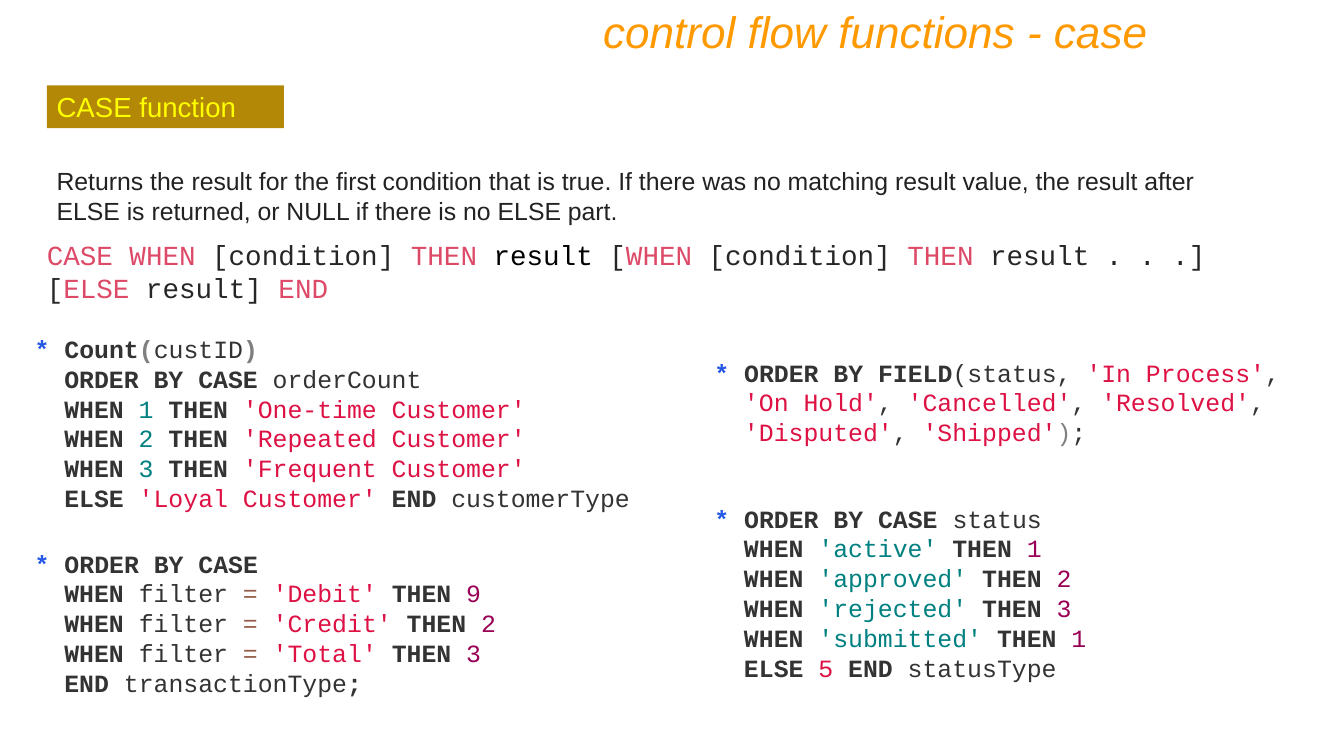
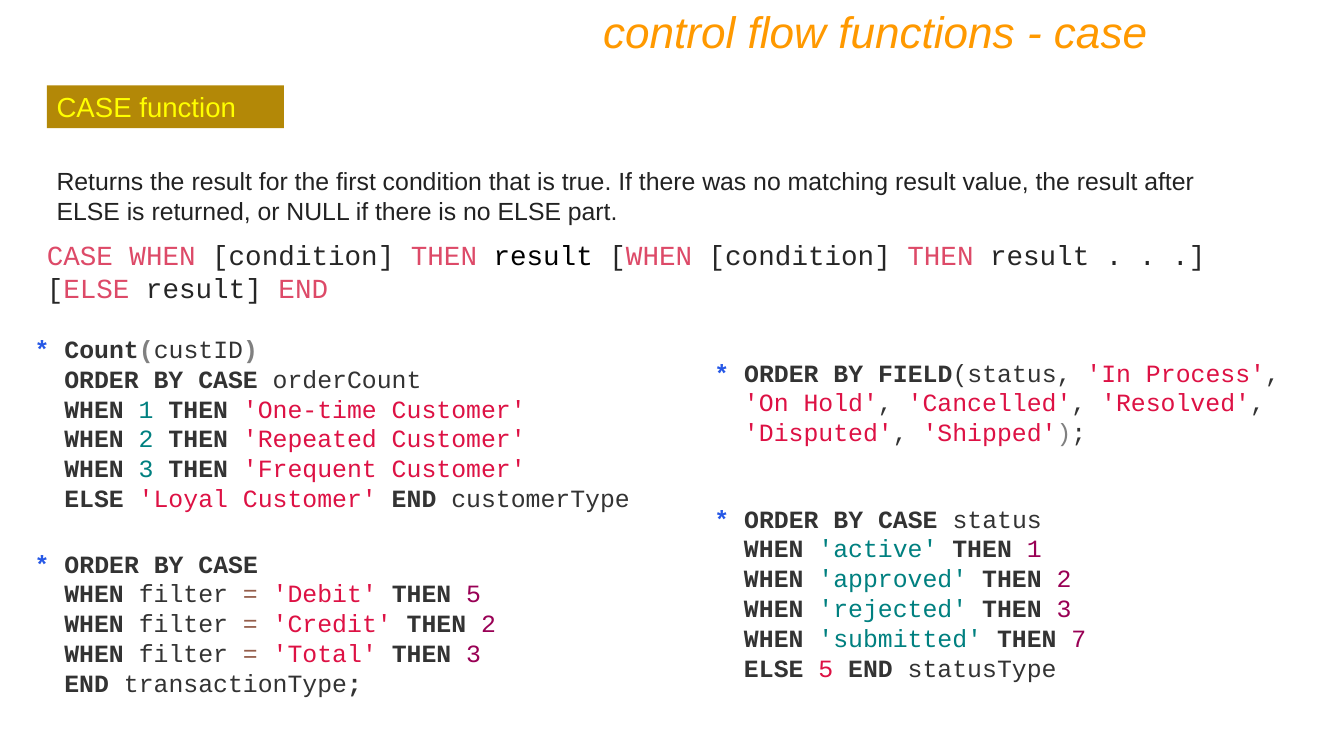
THEN 9: 9 -> 5 (474, 595)
submitted THEN 1: 1 -> 7 (1079, 639)
